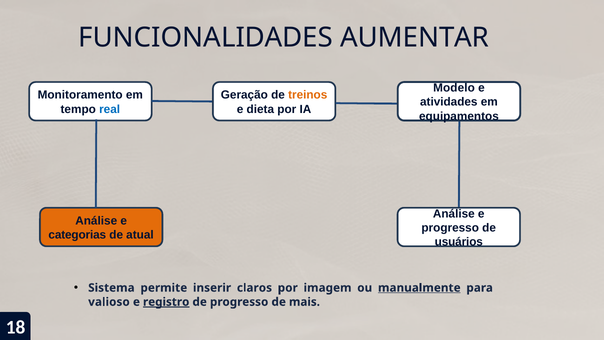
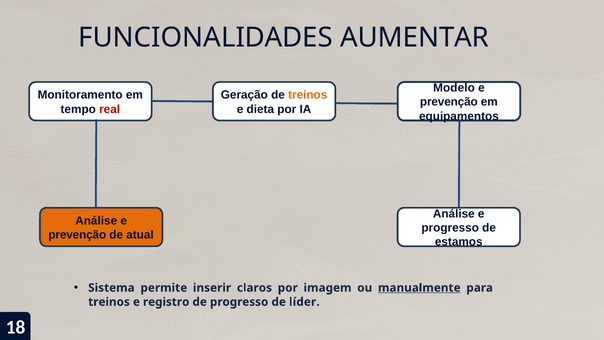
atividades: atividades -> prevenção (449, 102)
real colour: blue -> red (110, 109)
categorias: categorias -> prevenção (77, 235)
usuários: usuários -> estamos (459, 242)
valioso: valioso -> treinos (109, 302)
registro underline: present -> none (166, 302)
mais: mais -> líder (304, 302)
